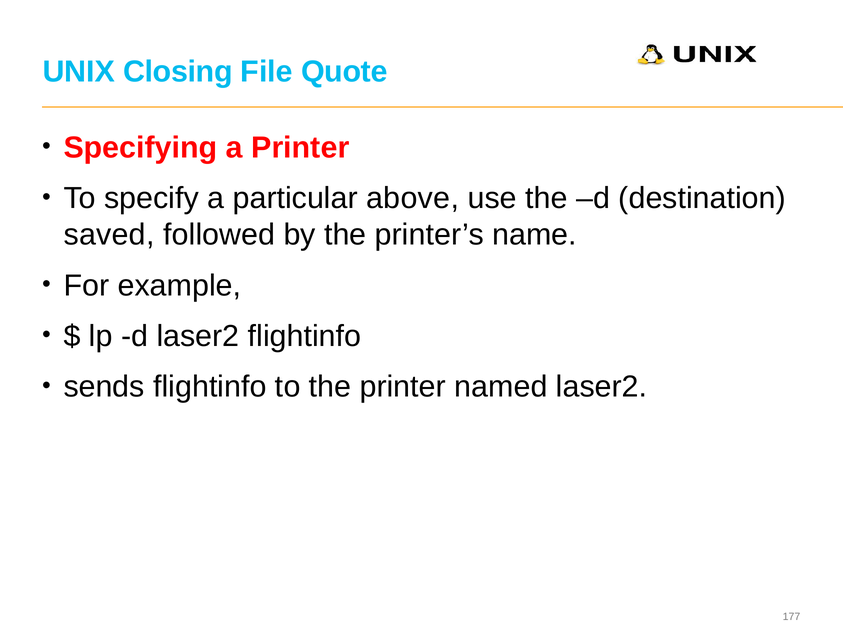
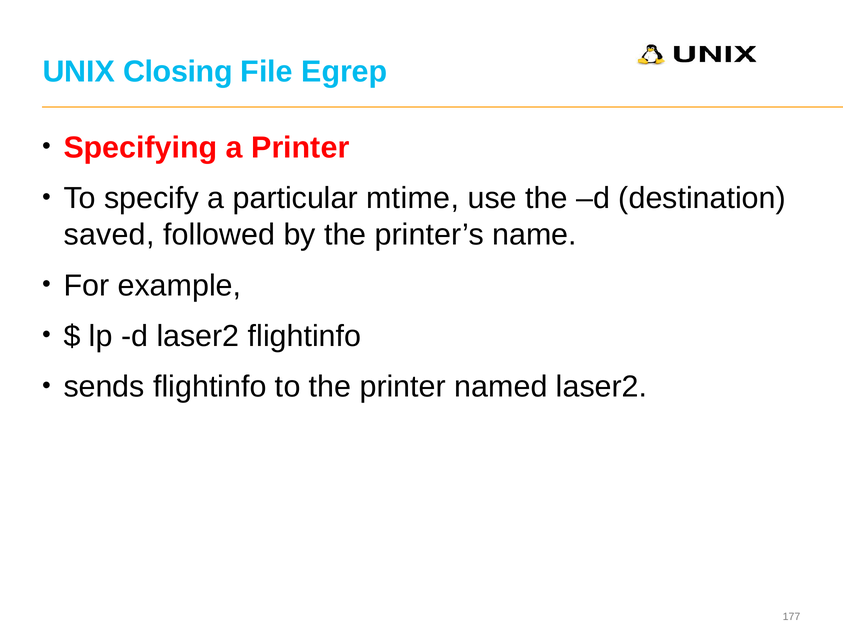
Quote: Quote -> Egrep (344, 72)
above: above -> mtime (413, 198)
